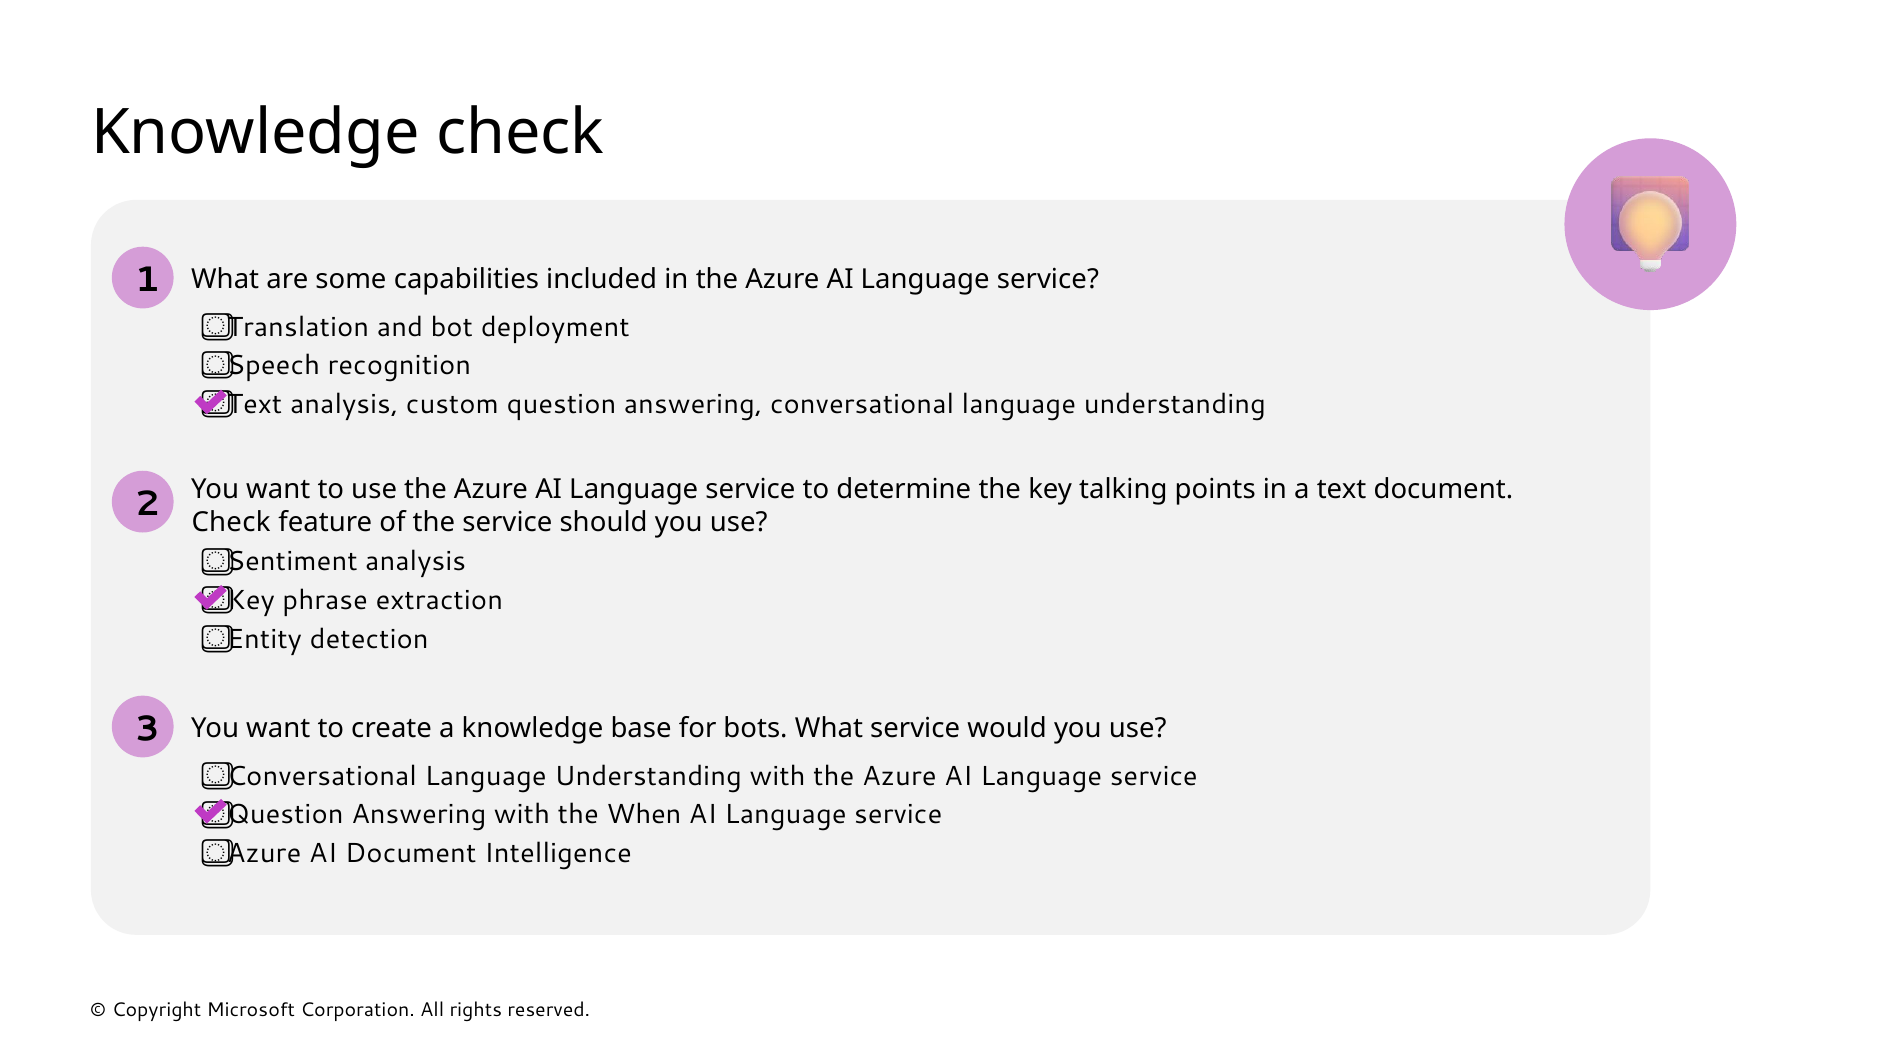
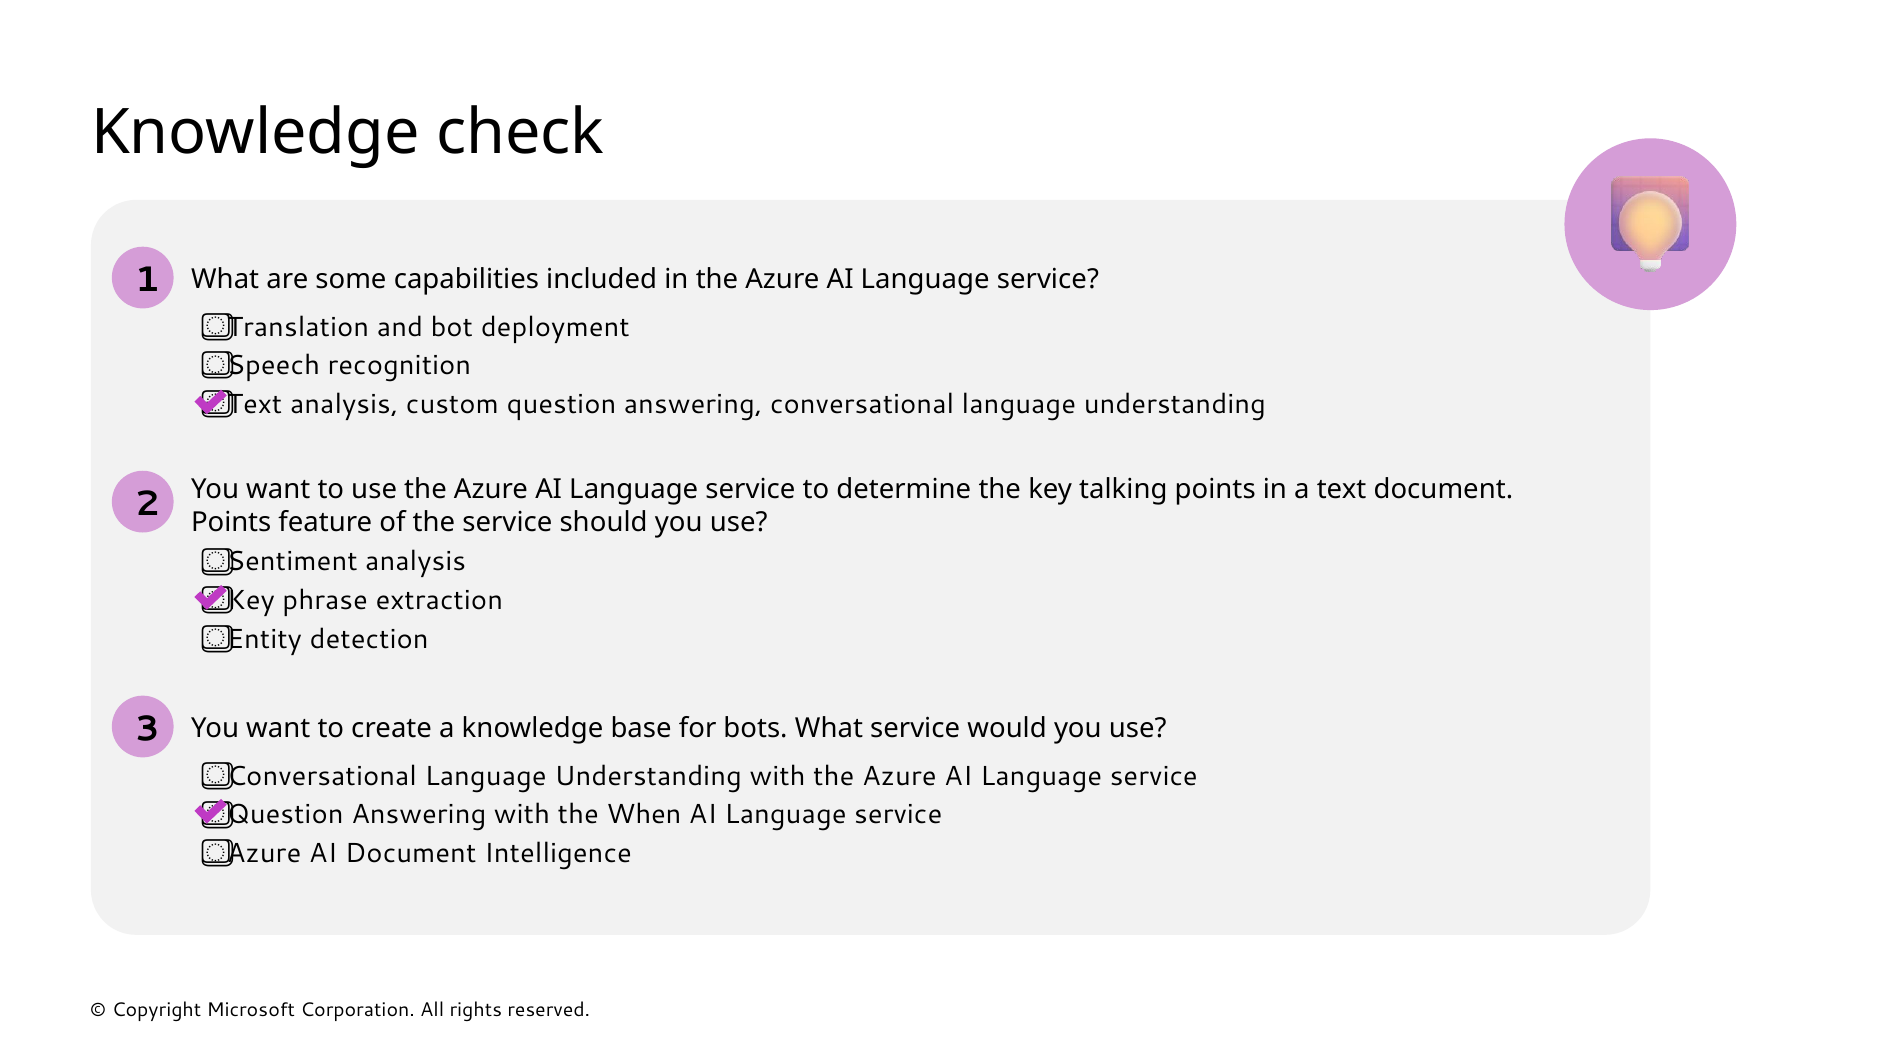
Check: Check -> Points (231, 522)
